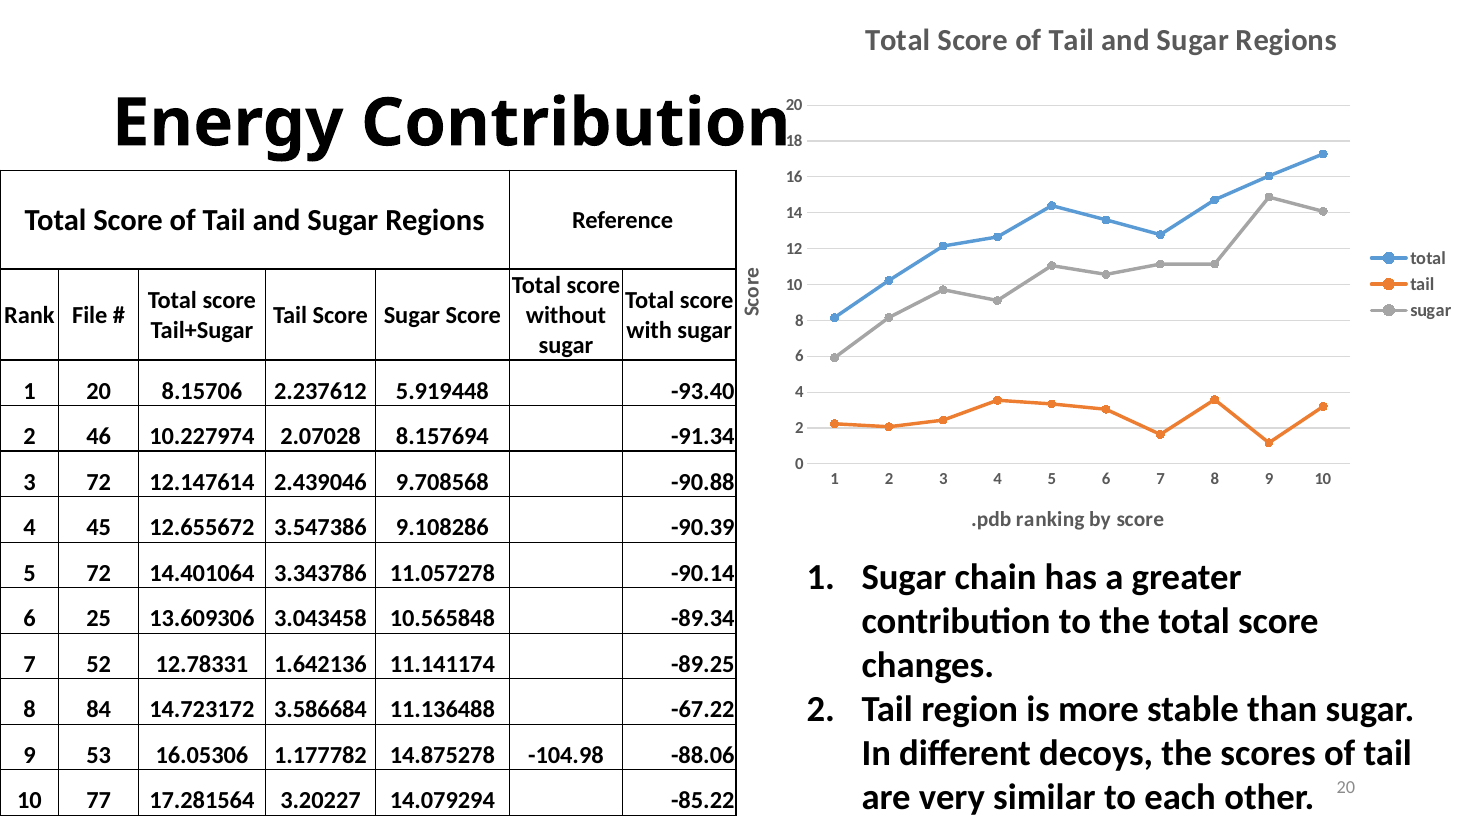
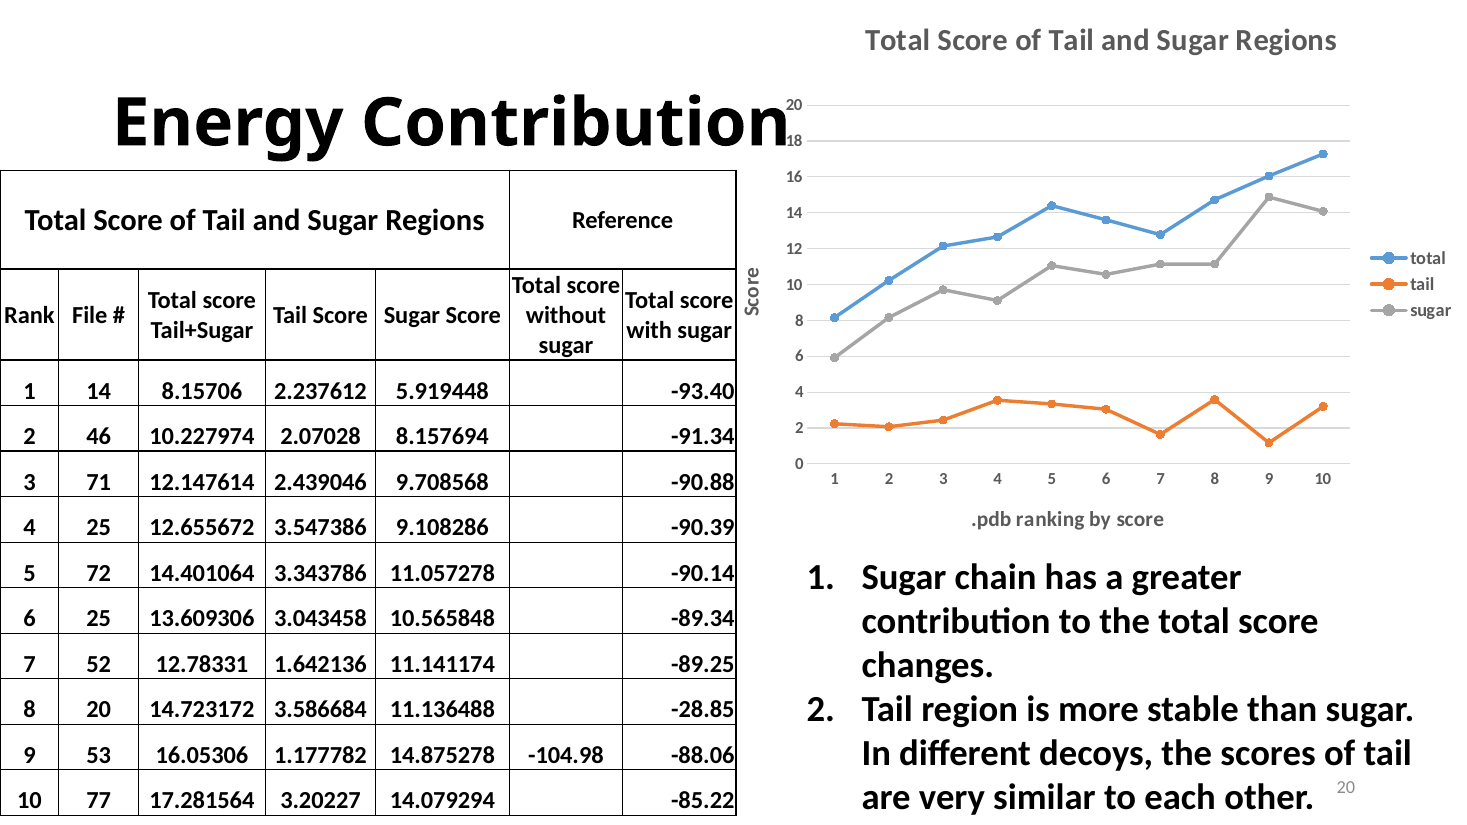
1 20: 20 -> 14 (99, 391)
3 72: 72 -> 71 (99, 482)
4 45: 45 -> 25 (99, 528)
8 84: 84 -> 20 (99, 710)
-67.22: -67.22 -> -28.85 (703, 710)
